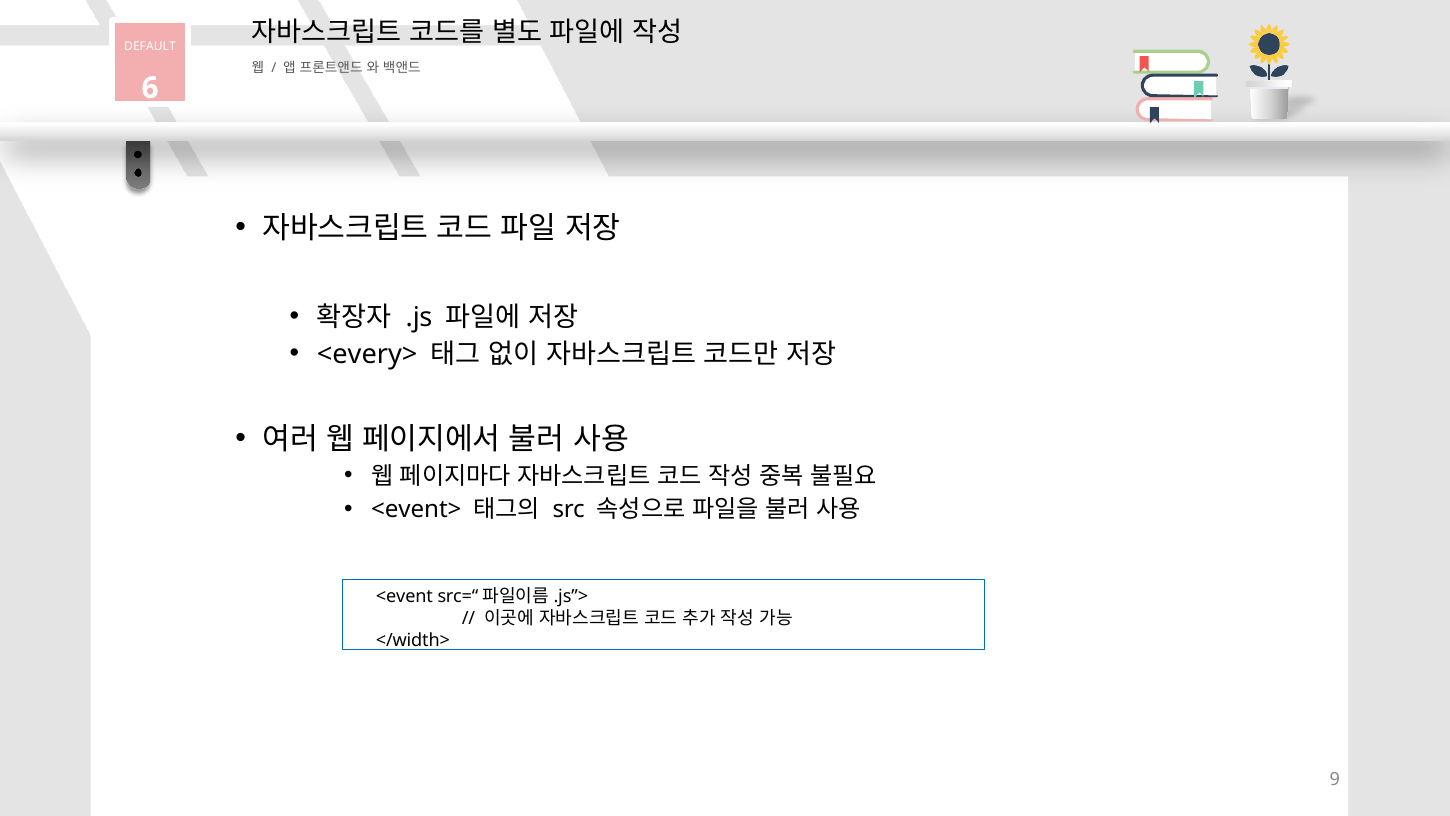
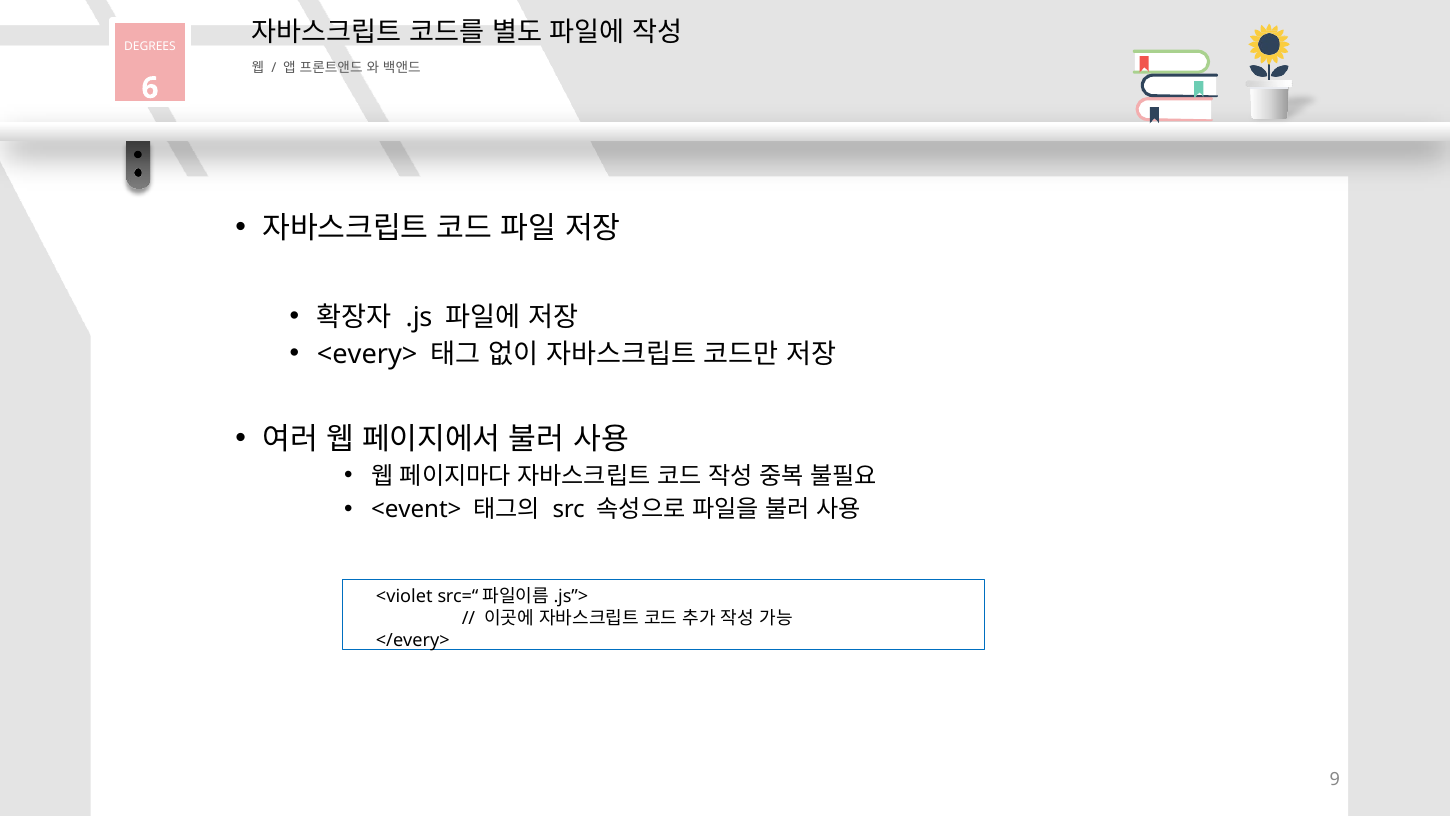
DEFAULT: DEFAULT -> DEGREES (150, 47)
<event: <event -> <violet (404, 596)
</width>: </width> -> </every> (413, 640)
